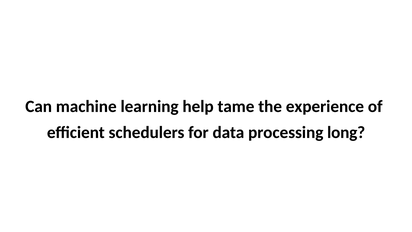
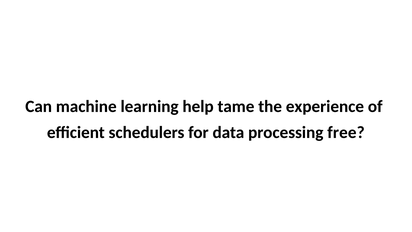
long: long -> free (346, 132)
